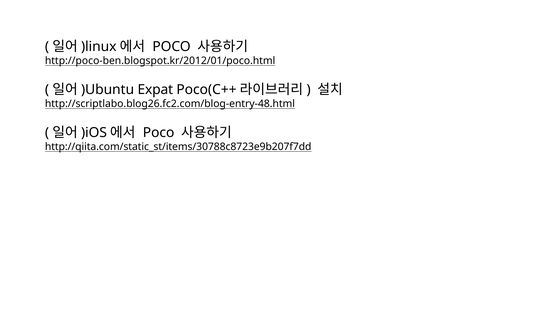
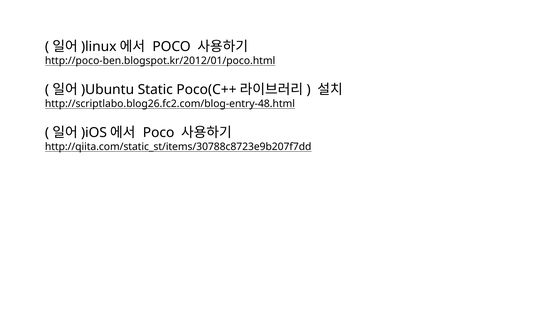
Expat: Expat -> Static (155, 90)
